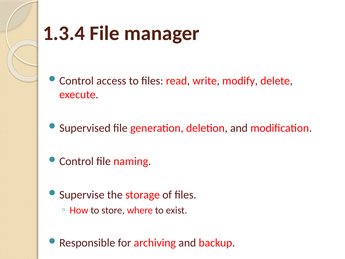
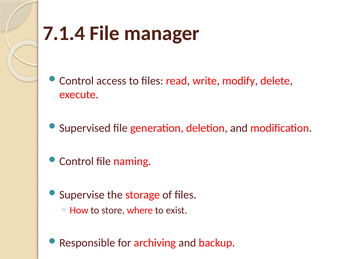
1.3.4: 1.3.4 -> 7.1.4 (64, 33)
